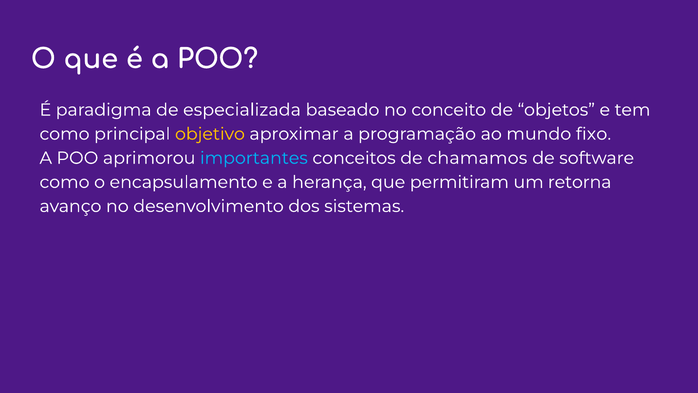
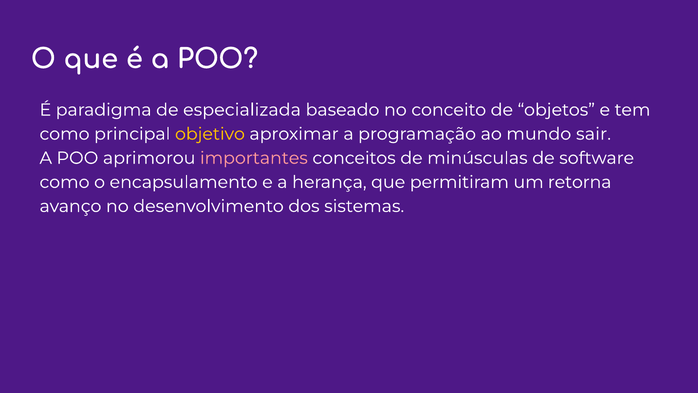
fixo: fixo -> sair (594, 134)
importantes colour: light blue -> pink (254, 158)
chamamos: chamamos -> minúsculas (477, 158)
